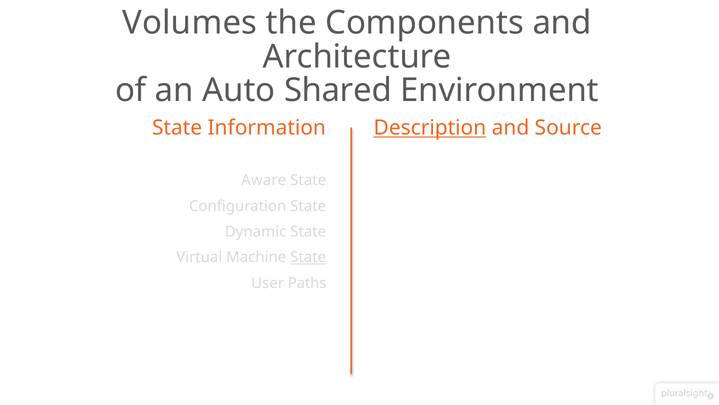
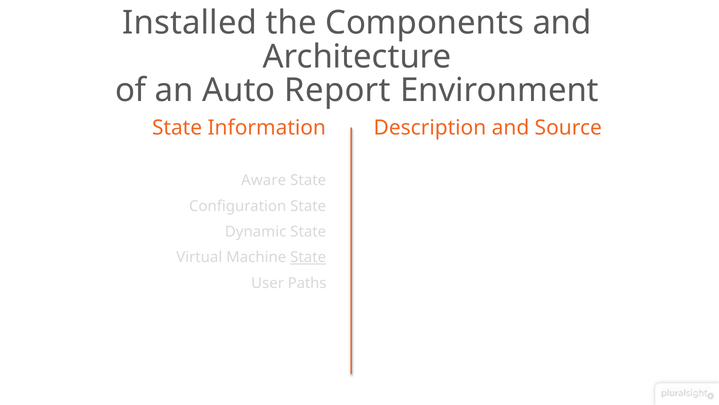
Volumes: Volumes -> Installed (190, 23)
Shared: Shared -> Report (338, 90)
Description underline: present -> none (430, 128)
